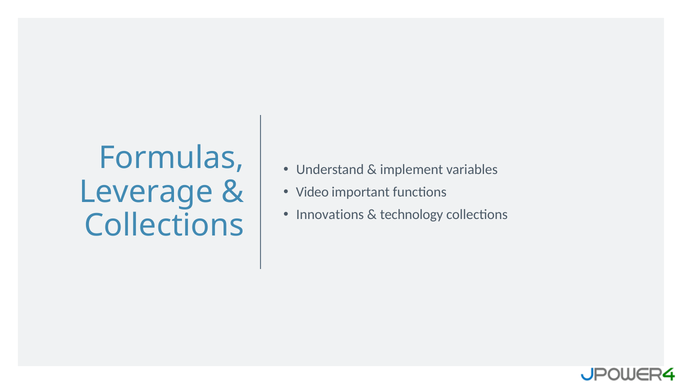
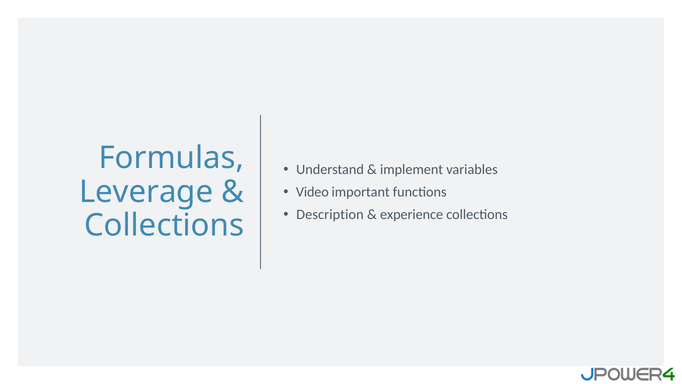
Innovations: Innovations -> Description (330, 214)
technology: technology -> experience (412, 214)
